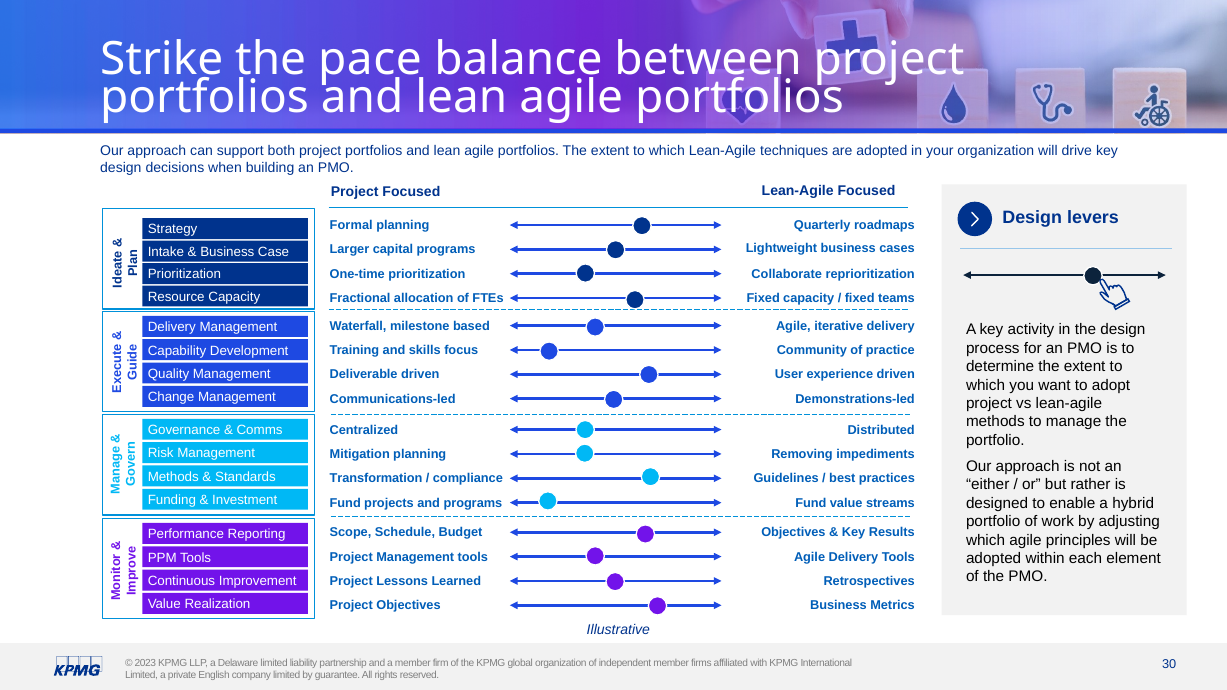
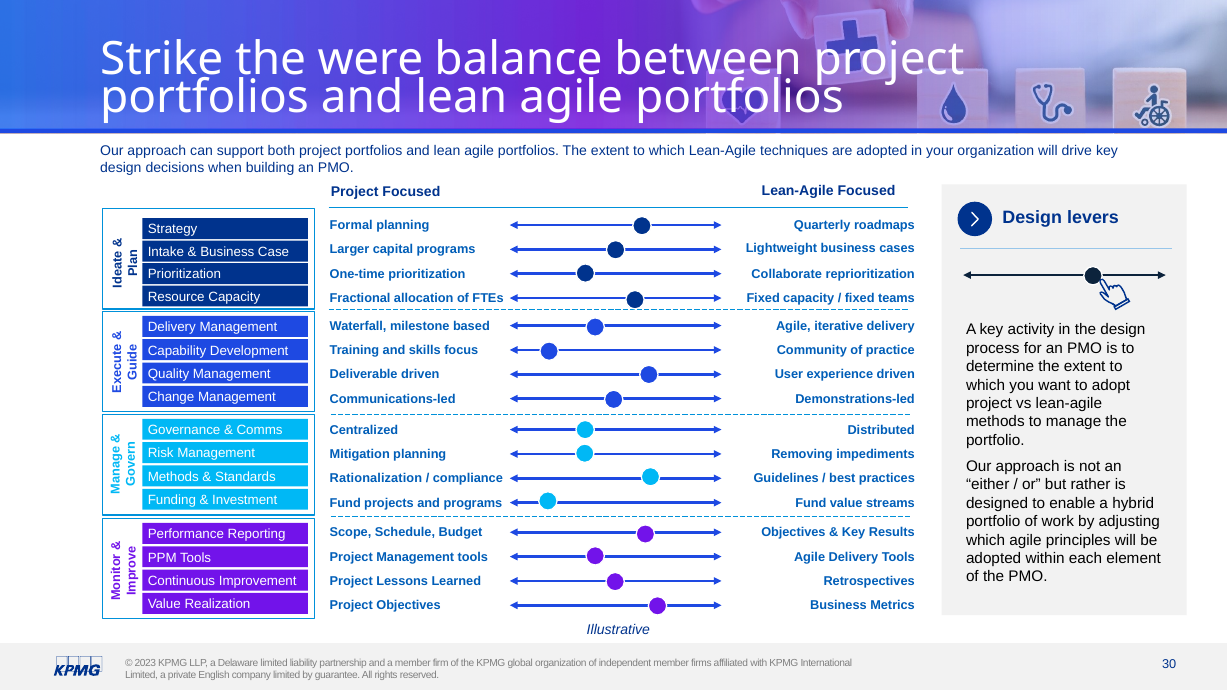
pace: pace -> were (370, 59)
Transformation: Transformation -> Rationalization (376, 479)
